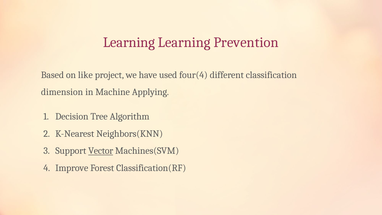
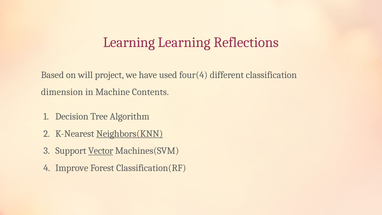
Prevention: Prevention -> Reflections (246, 42)
like: like -> will (85, 75)
Applying: Applying -> Contents (150, 92)
Neighbors(KNN underline: none -> present (130, 134)
